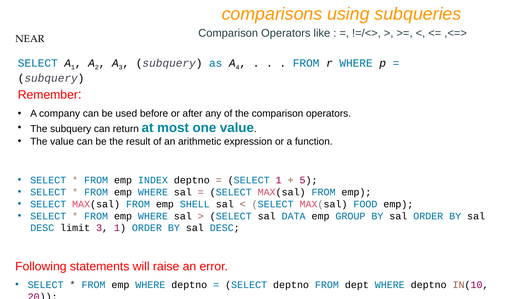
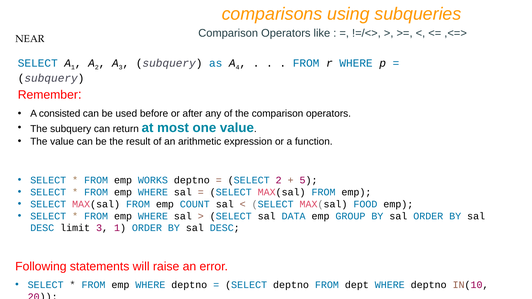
company: company -> consisted (60, 114)
INDEX: INDEX -> WORKS (153, 180)
SELECT 1: 1 -> 2 (279, 180)
SHELL: SHELL -> COUNT (195, 204)
